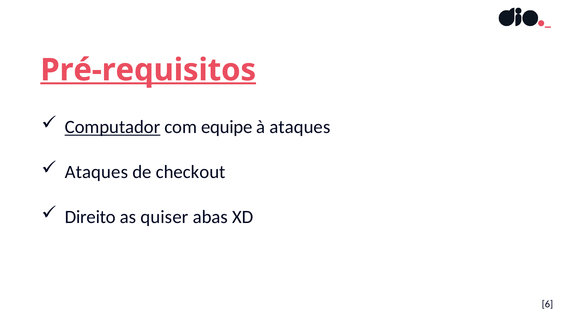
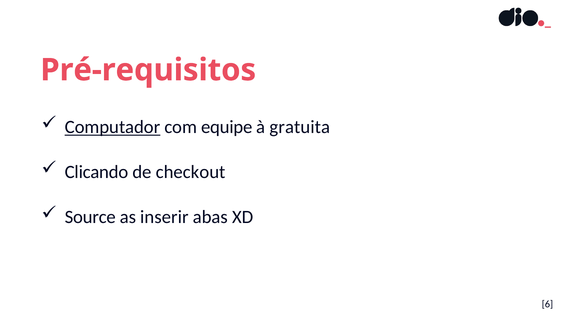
Pré-requisitos underline: present -> none (148, 70)
à ataques: ataques -> gratuita (300, 127)
Ataques: Ataques -> Clicando (97, 172)
Direito: Direito -> Source (90, 217)
quiser: quiser -> inserir (164, 217)
